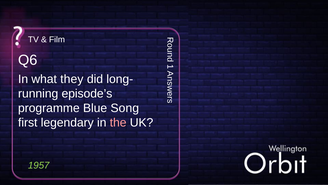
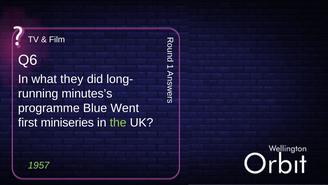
episode’s: episode’s -> minutes’s (87, 93)
Song: Song -> Went (125, 108)
legendary: legendary -> miniseries (67, 122)
the colour: pink -> light green (118, 122)
